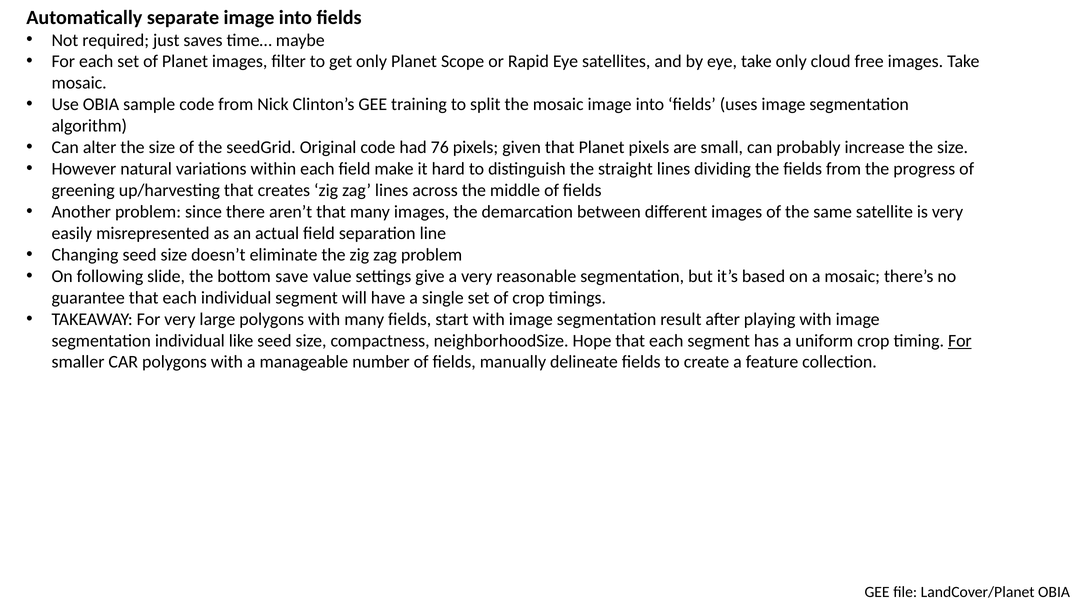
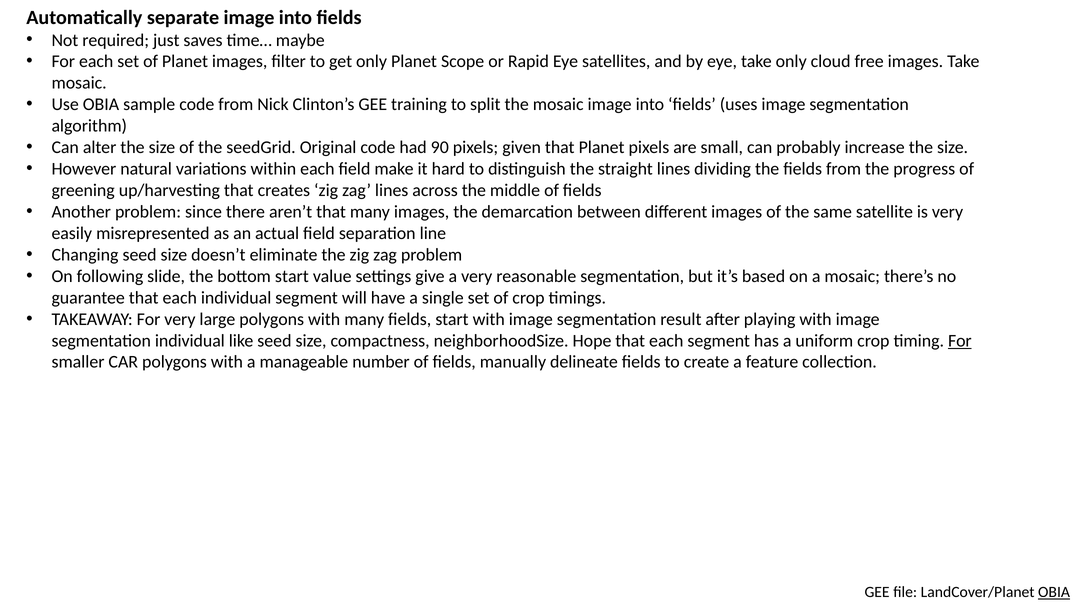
76: 76 -> 90 (440, 147)
bottom save: save -> start (292, 276)
OBIA underline: none -> present (1054, 592)
